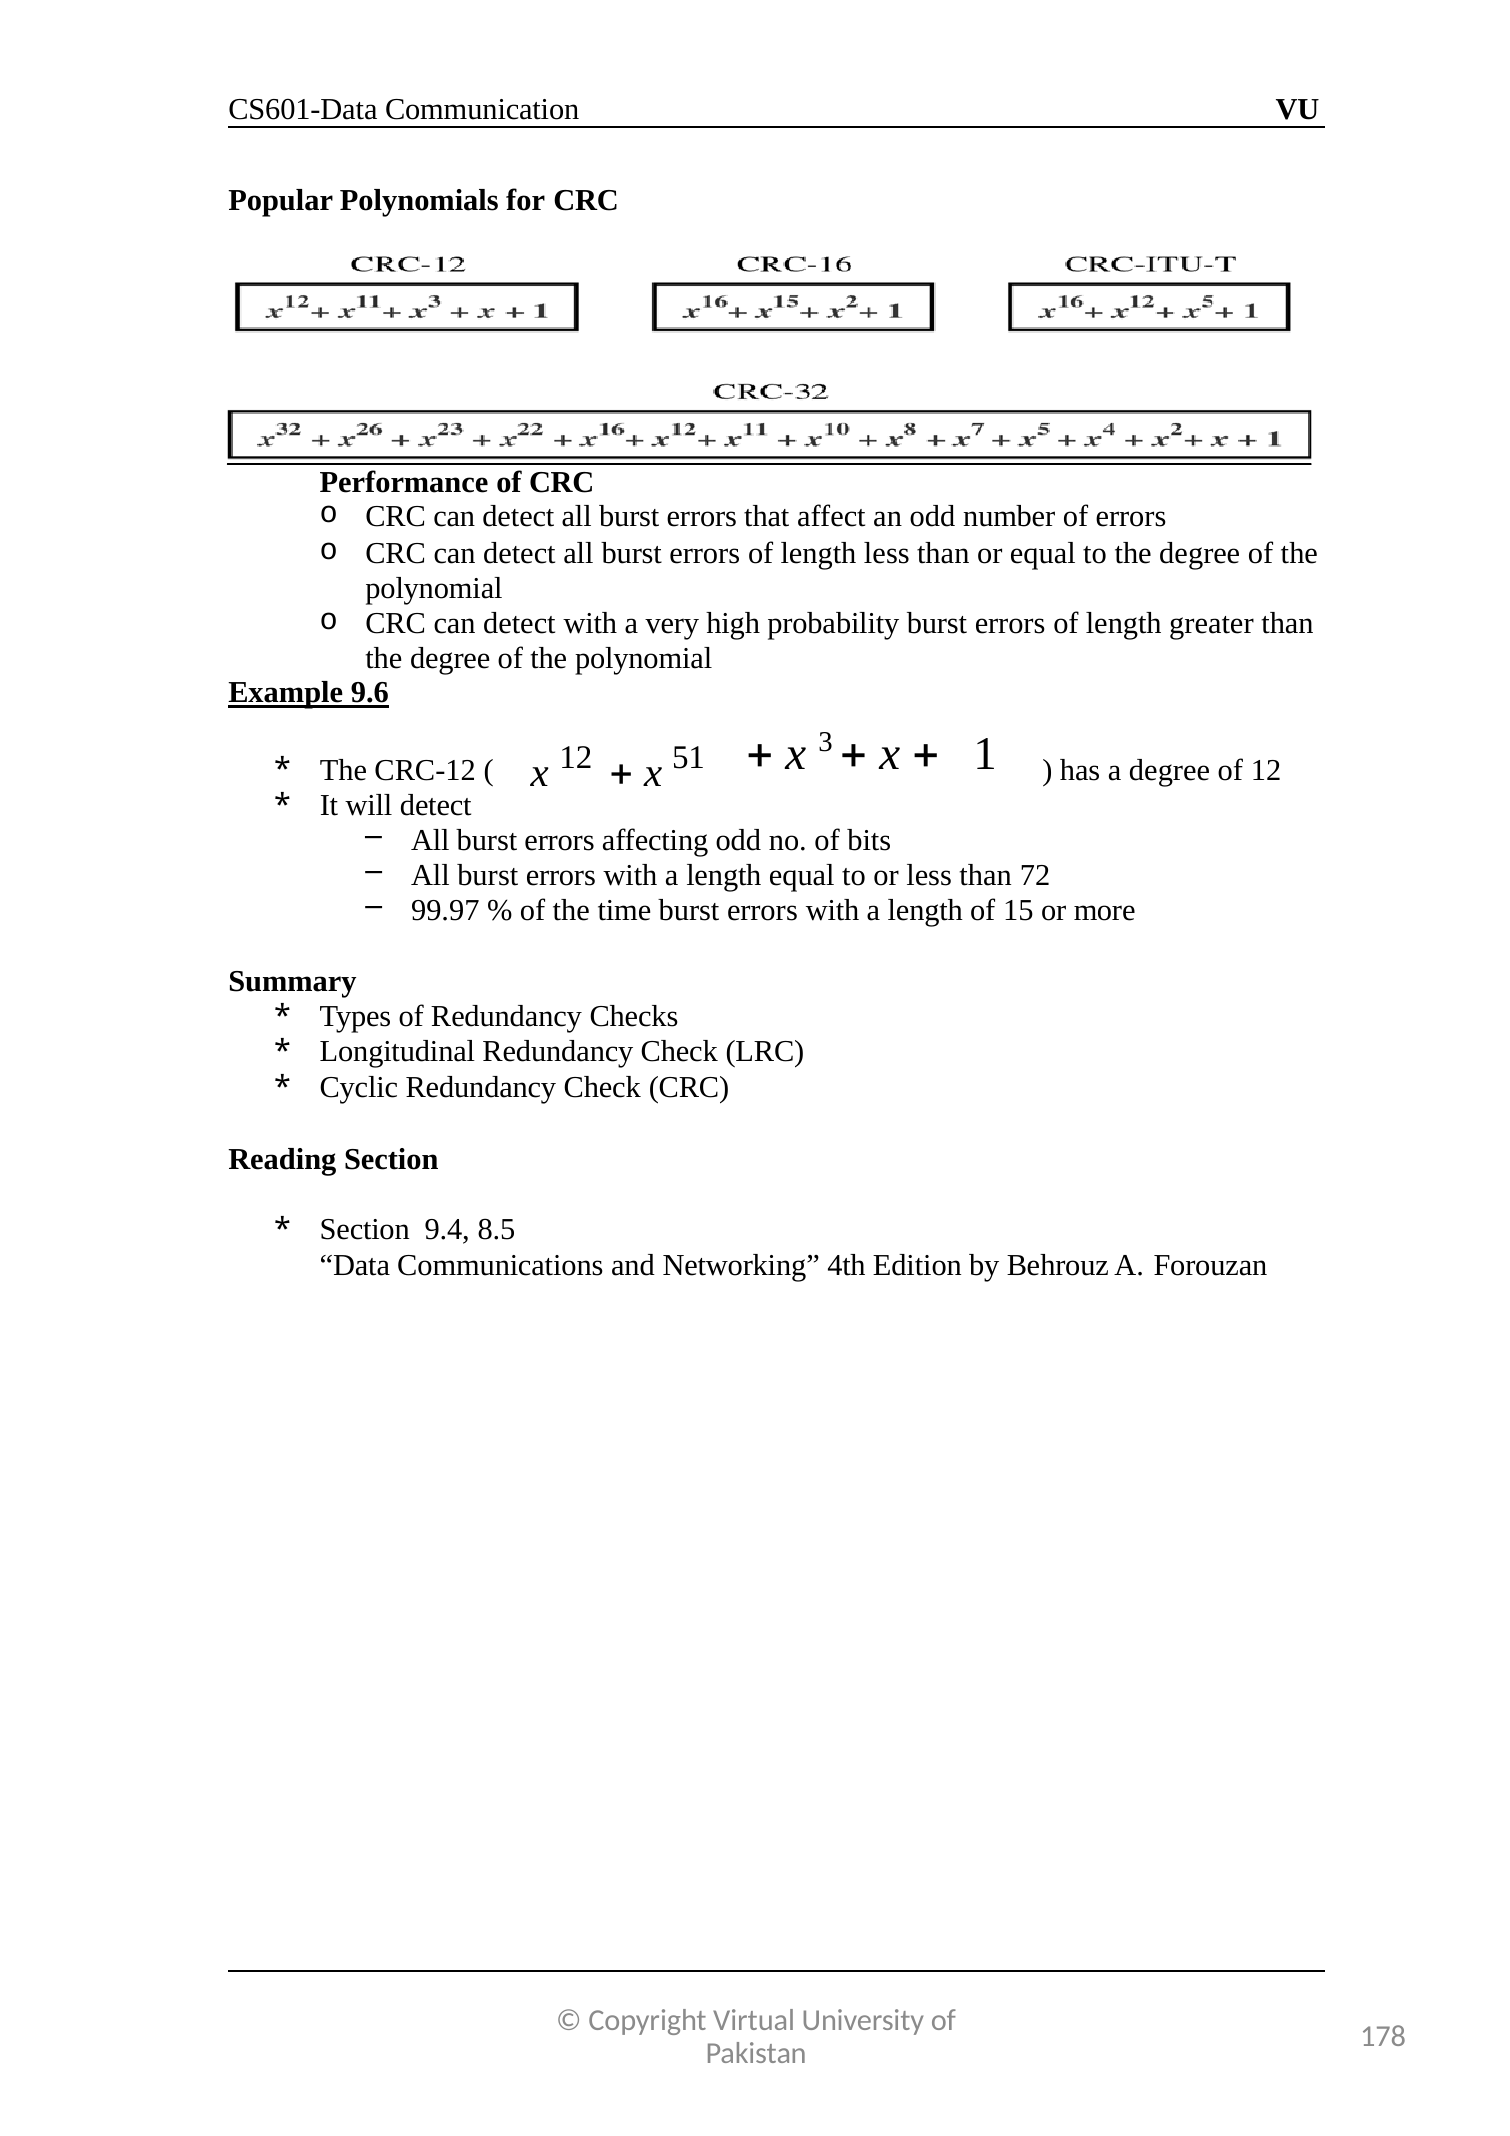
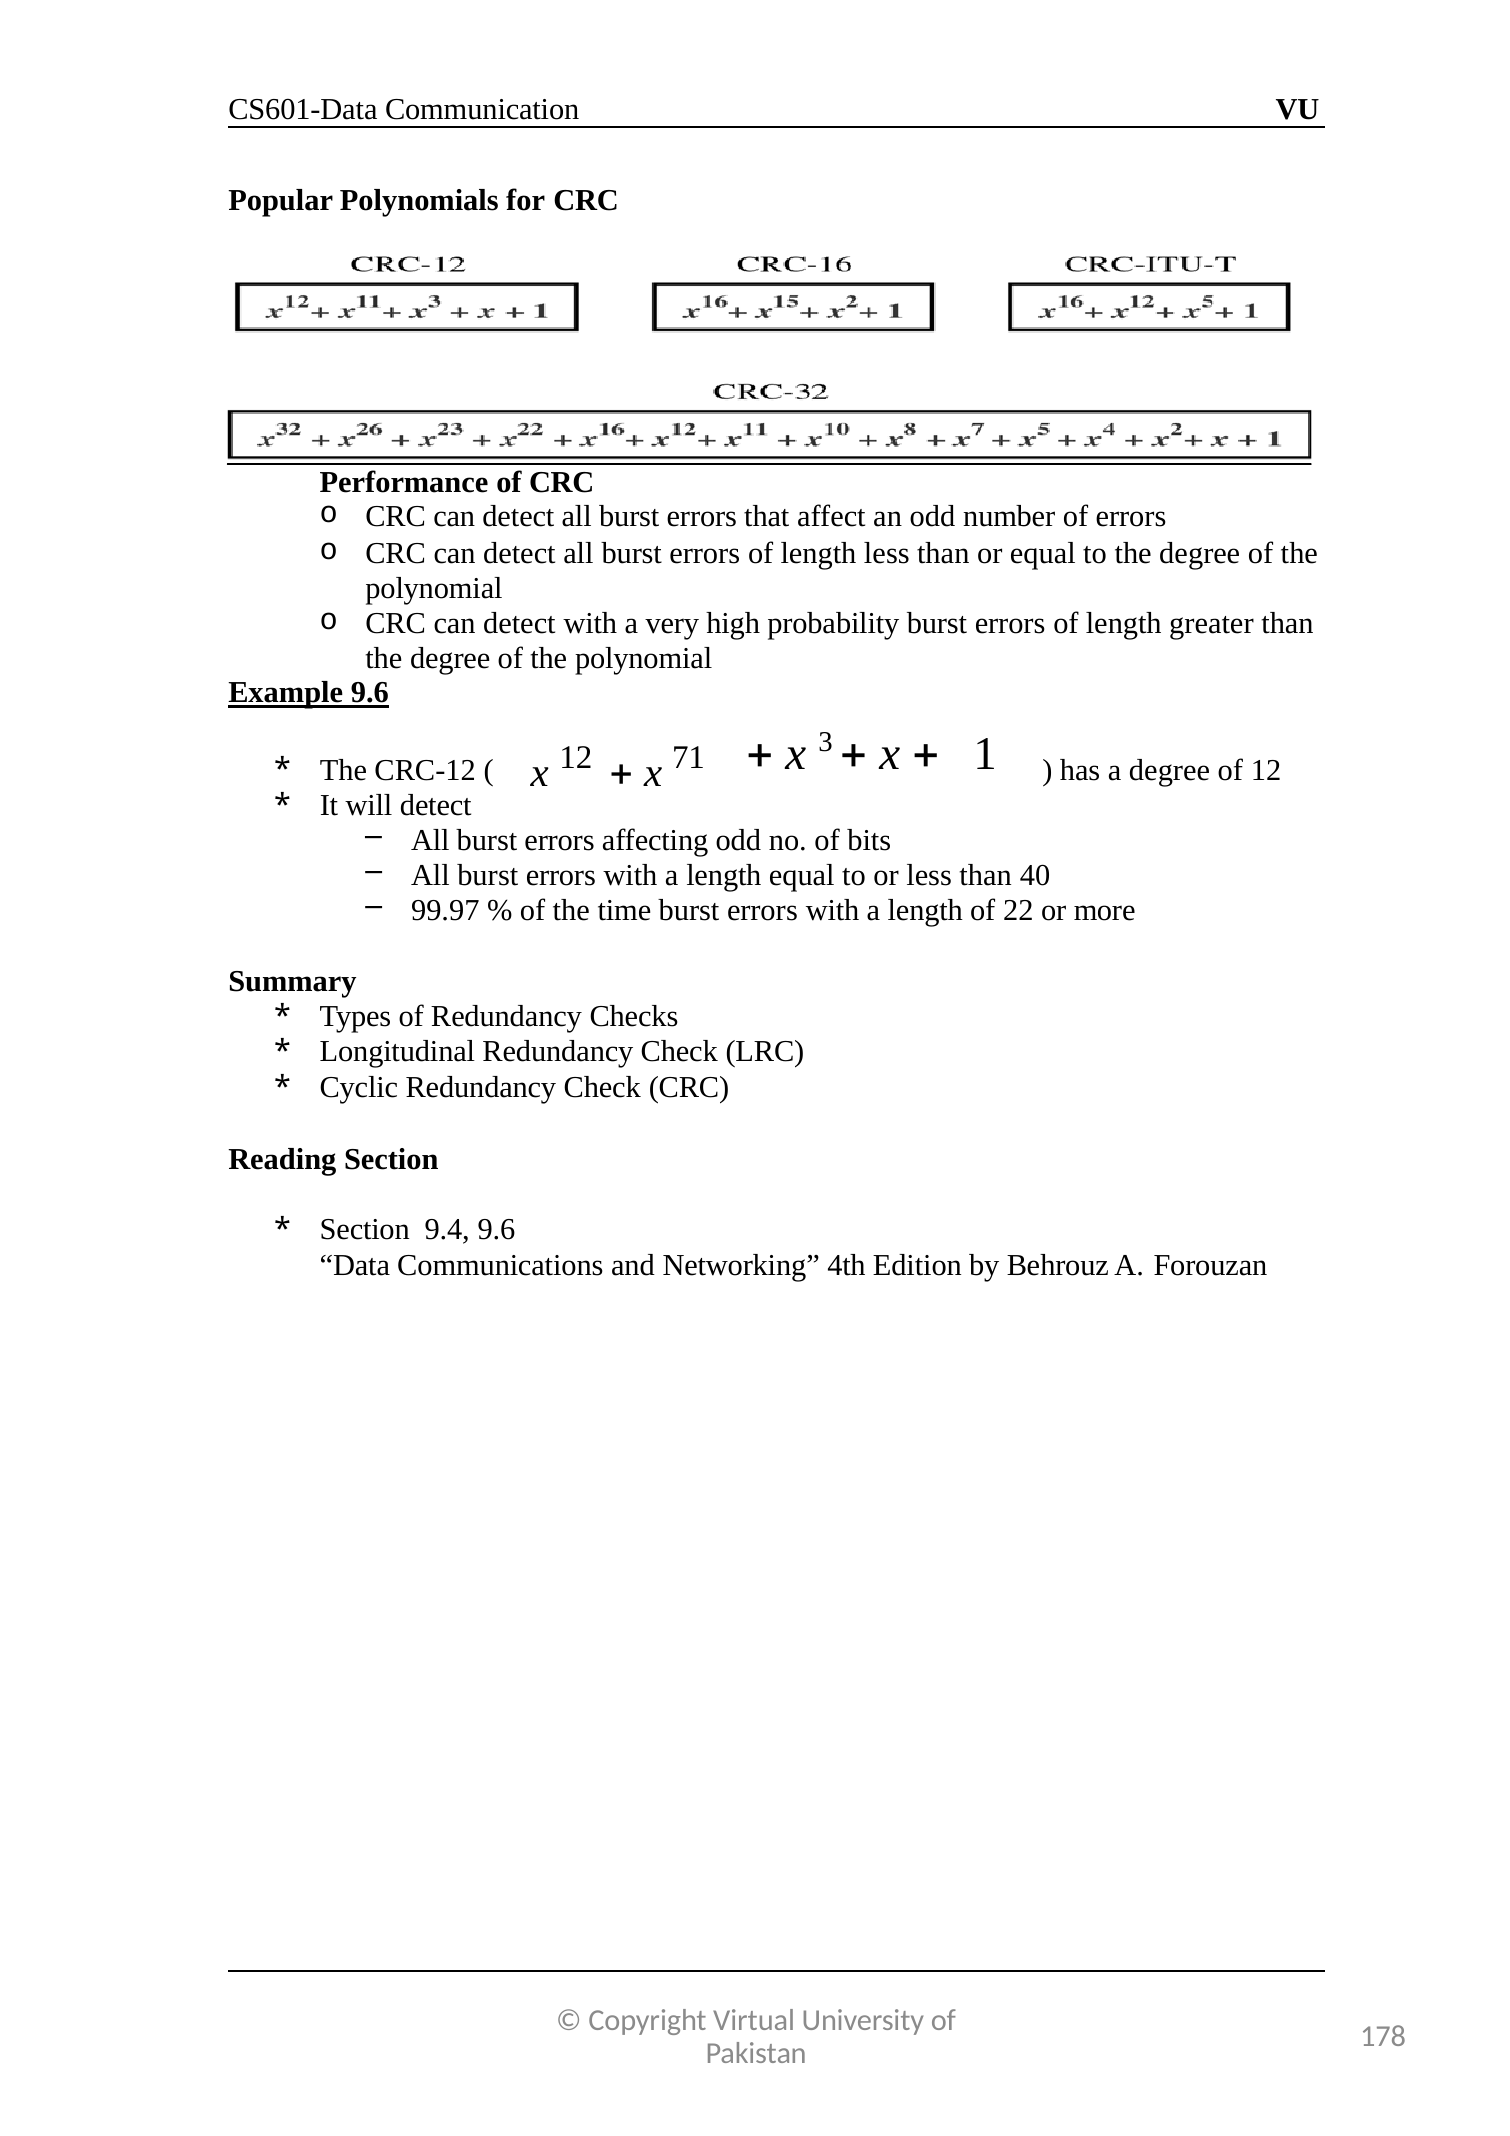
51: 51 -> 71 (689, 758)
72: 72 -> 40 (1035, 875)
15: 15 -> 22 (1018, 911)
9.4 8.5: 8.5 -> 9.6 (496, 1230)
